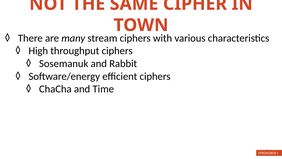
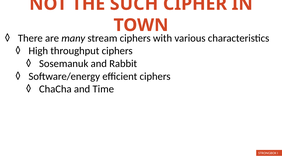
SAME: SAME -> SUCH (134, 4)
